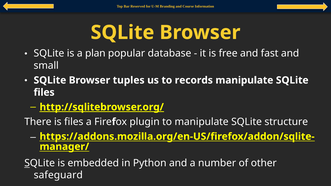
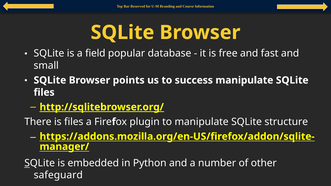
plan: plan -> field (95, 53)
tuples: tuples -> points (129, 80)
records: records -> success (194, 80)
